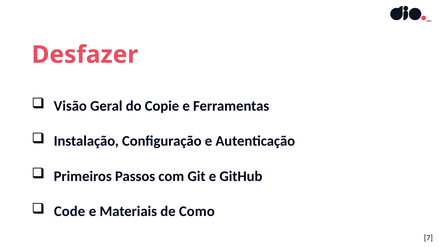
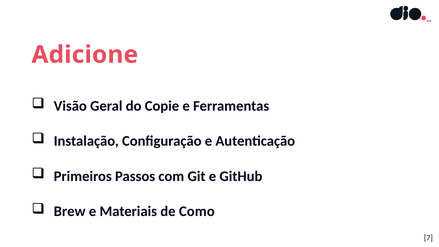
Desfazer: Desfazer -> Adicione (85, 55)
Code: Code -> Brew (70, 211)
